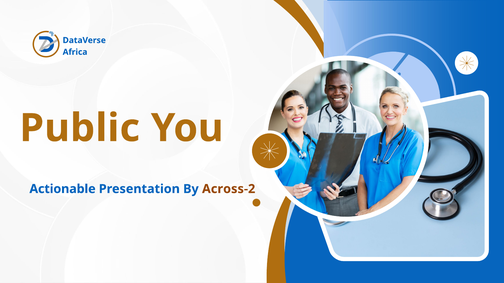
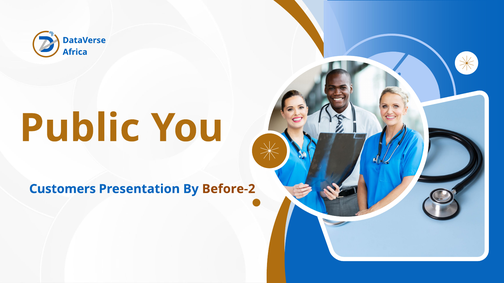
Actionable: Actionable -> Customers (63, 189)
Across-2: Across-2 -> Before-2 (229, 189)
